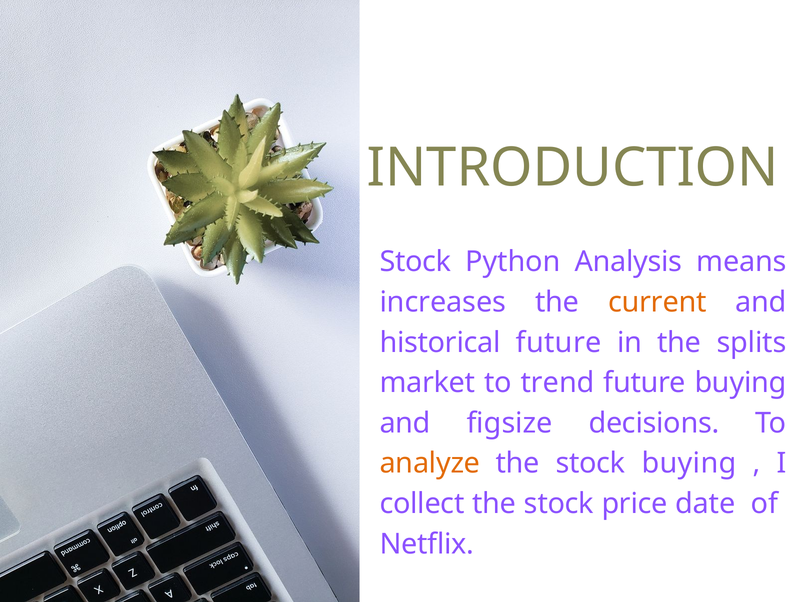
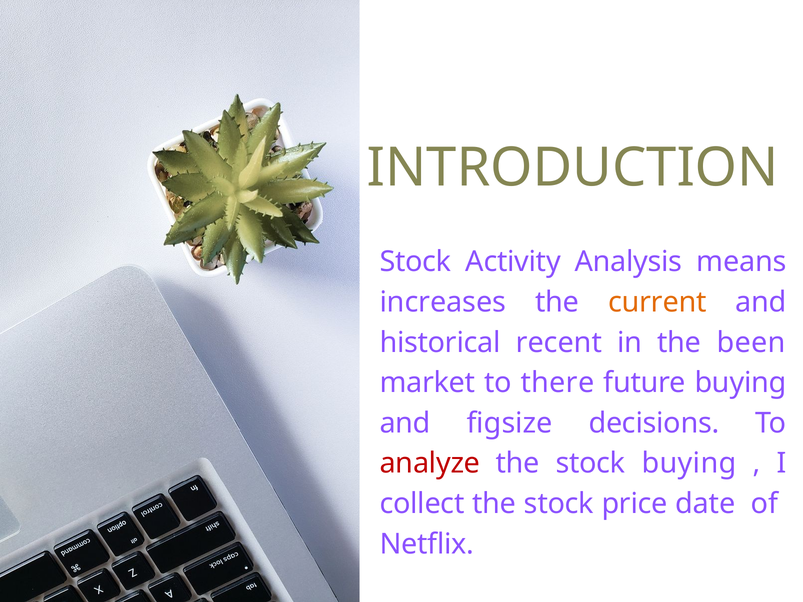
Python: Python -> Activity (513, 262)
historical future: future -> recent (559, 343)
splits: splits -> been (751, 343)
trend: trend -> there (557, 383)
analyze colour: orange -> red (430, 464)
